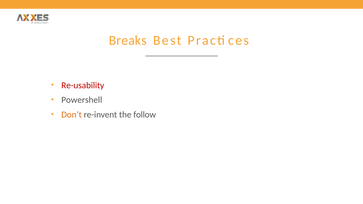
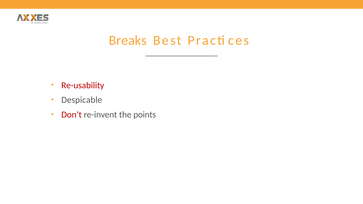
Powershell: Powershell -> Despicable (82, 100)
Don’t colour: orange -> red (72, 115)
follow: follow -> points (145, 115)
